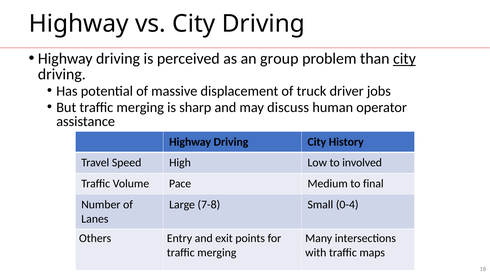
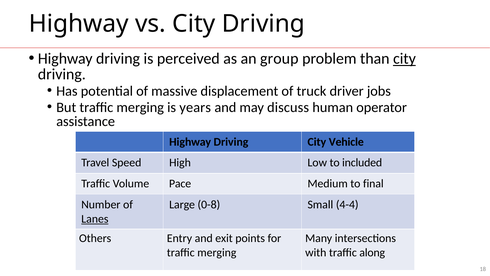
sharp: sharp -> years (195, 107)
History: History -> Vehicle (346, 142)
involved: involved -> included (362, 163)
7-8: 7-8 -> 0-8 (209, 204)
0-4: 0-4 -> 4-4 (347, 204)
Lanes underline: none -> present (95, 219)
maps: maps -> along (372, 252)
